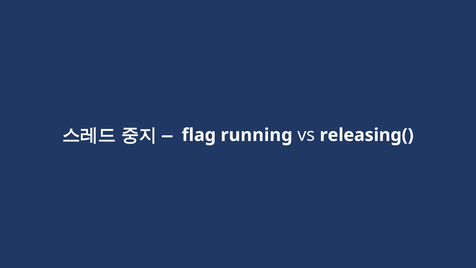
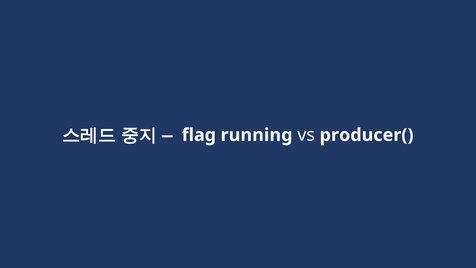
releasing(: releasing( -> producer( (367, 135)
